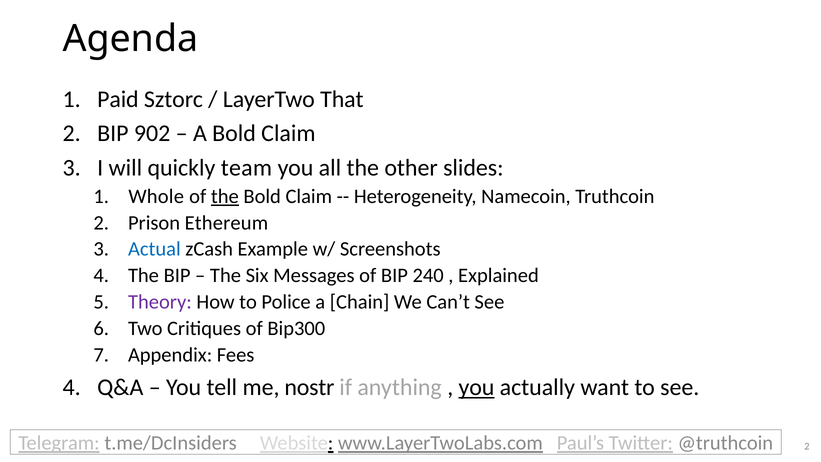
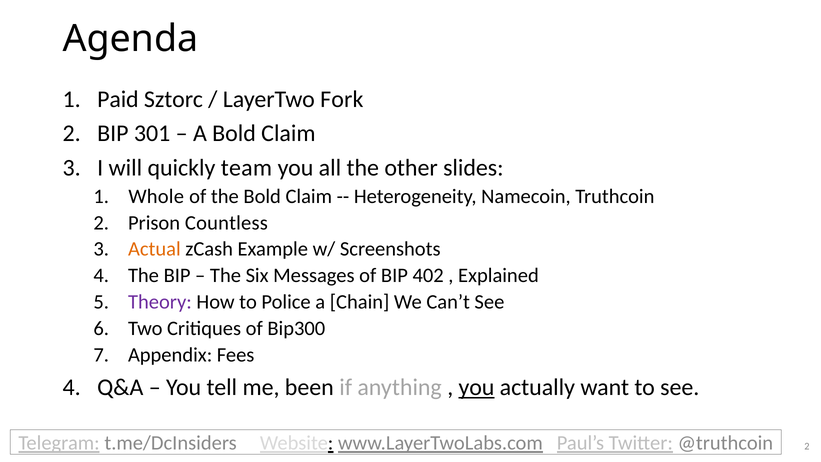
That: That -> Fork (342, 99)
902: 902 -> 301 (152, 133)
the underline: present -> none (225, 196)
Ethereum: Ethereum -> Countless (226, 223)
Actual colour: blue -> orange (154, 249)
240: 240 -> 402 (428, 275)
nostr: nostr -> been (309, 387)
